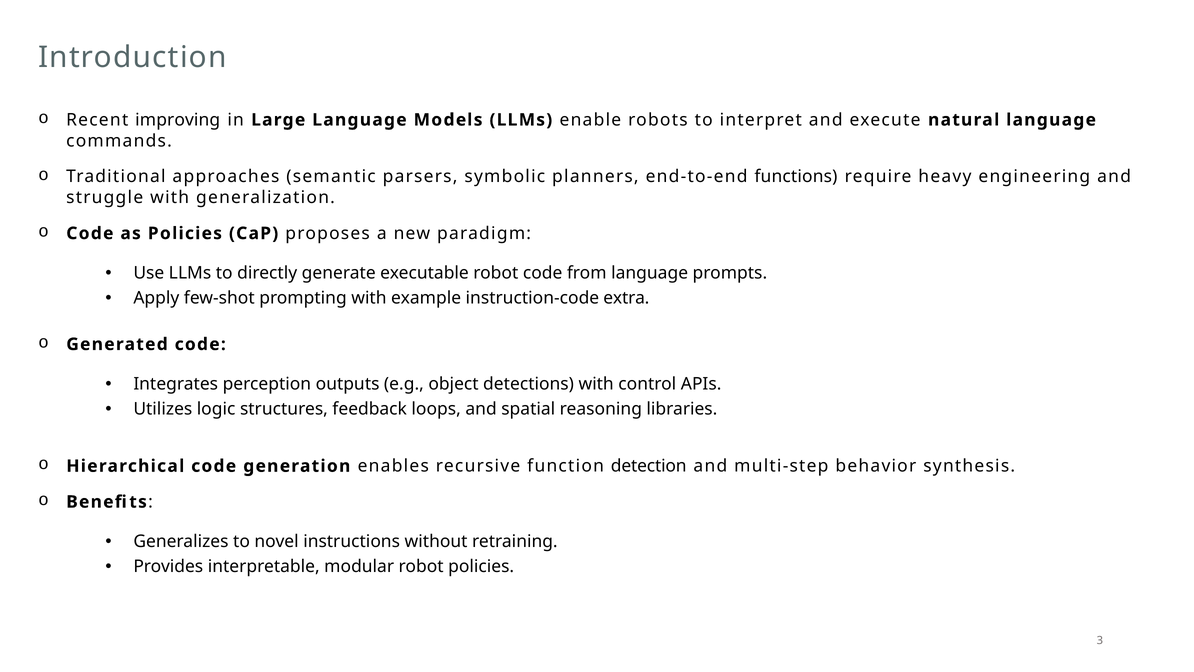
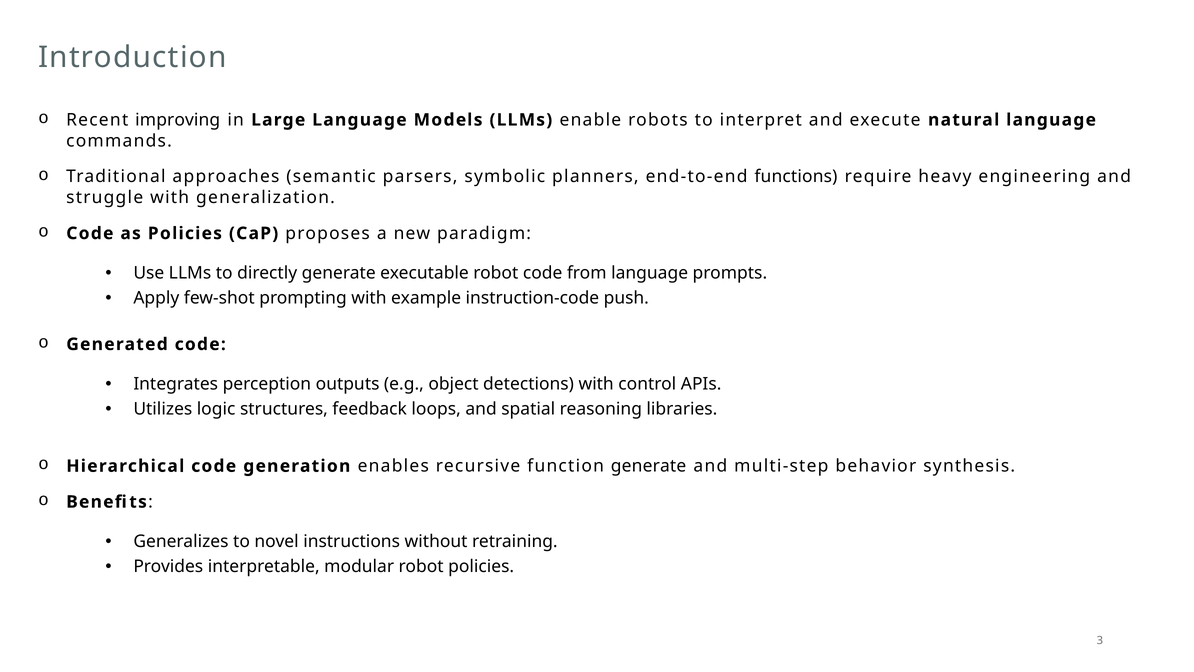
extra: extra -> push (626, 298)
function detection: detection -> generate (649, 466)
